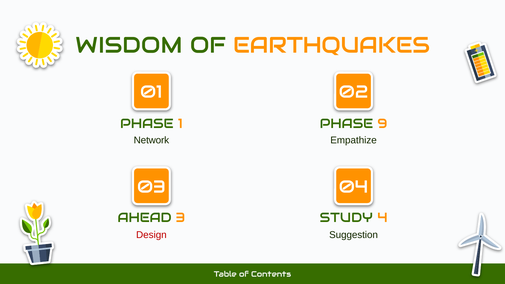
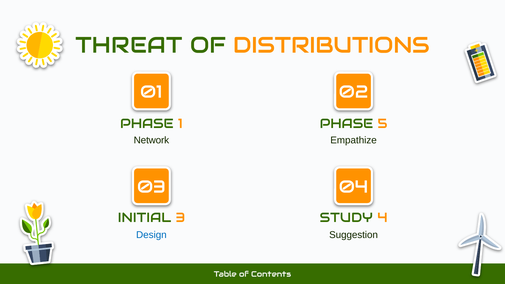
WISDOM: WISDOM -> THREAT (129, 45)
EARTHQUAKES: EARTHQUAKES -> DISTRIBUTIONS (332, 45)
9: 9 -> 5 (382, 124)
AHEAD: AHEAD -> INITIAL (144, 218)
Design colour: red -> blue (151, 235)
